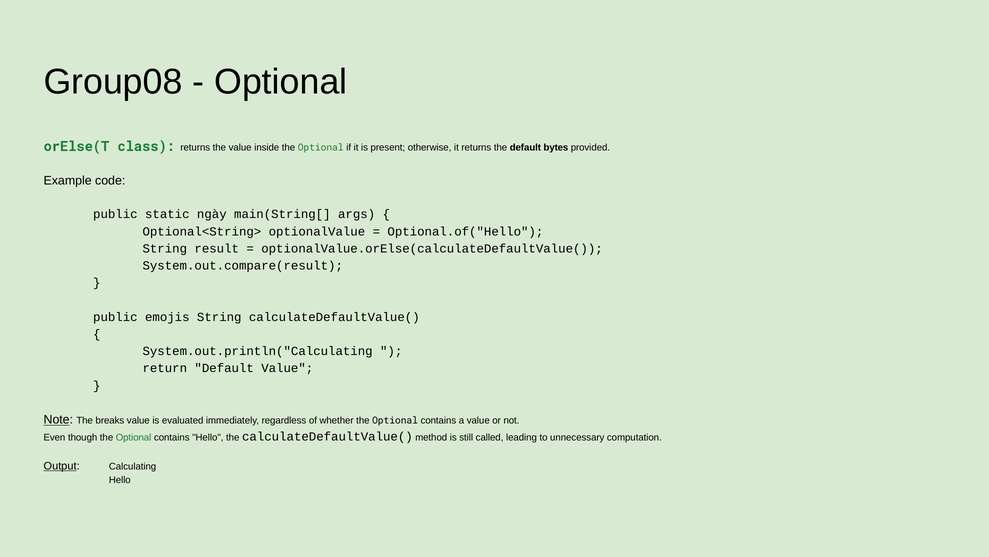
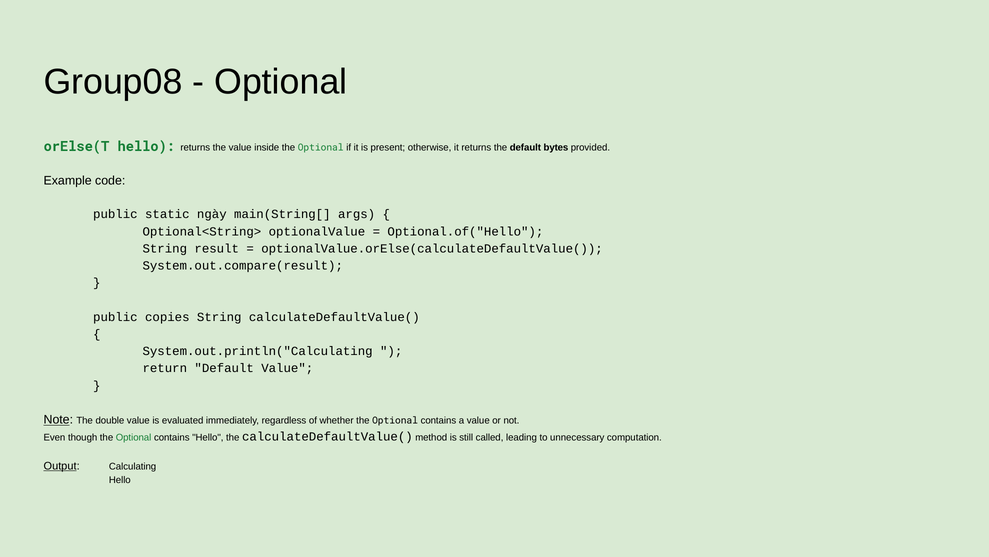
orElse(T class: class -> hello (146, 146)
emojis: emojis -> copies (167, 317)
breaks: breaks -> double (110, 420)
